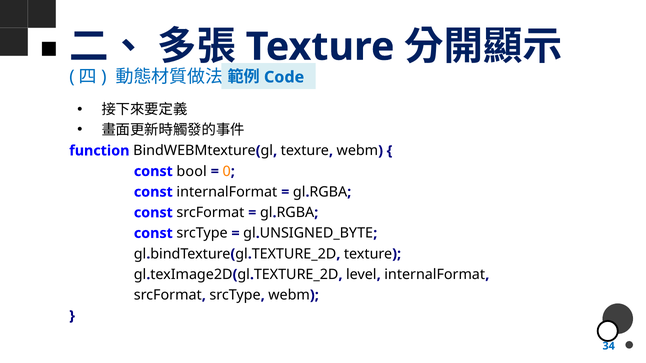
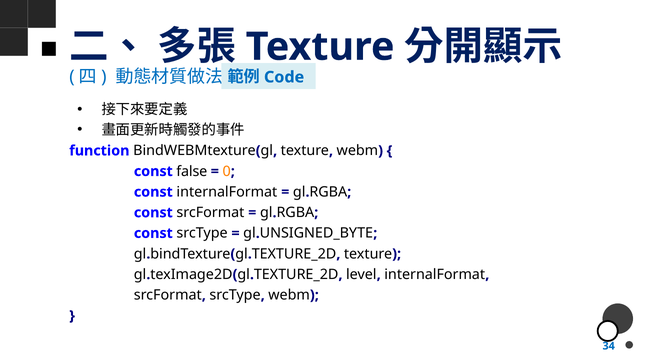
bool: bool -> false (192, 171)
